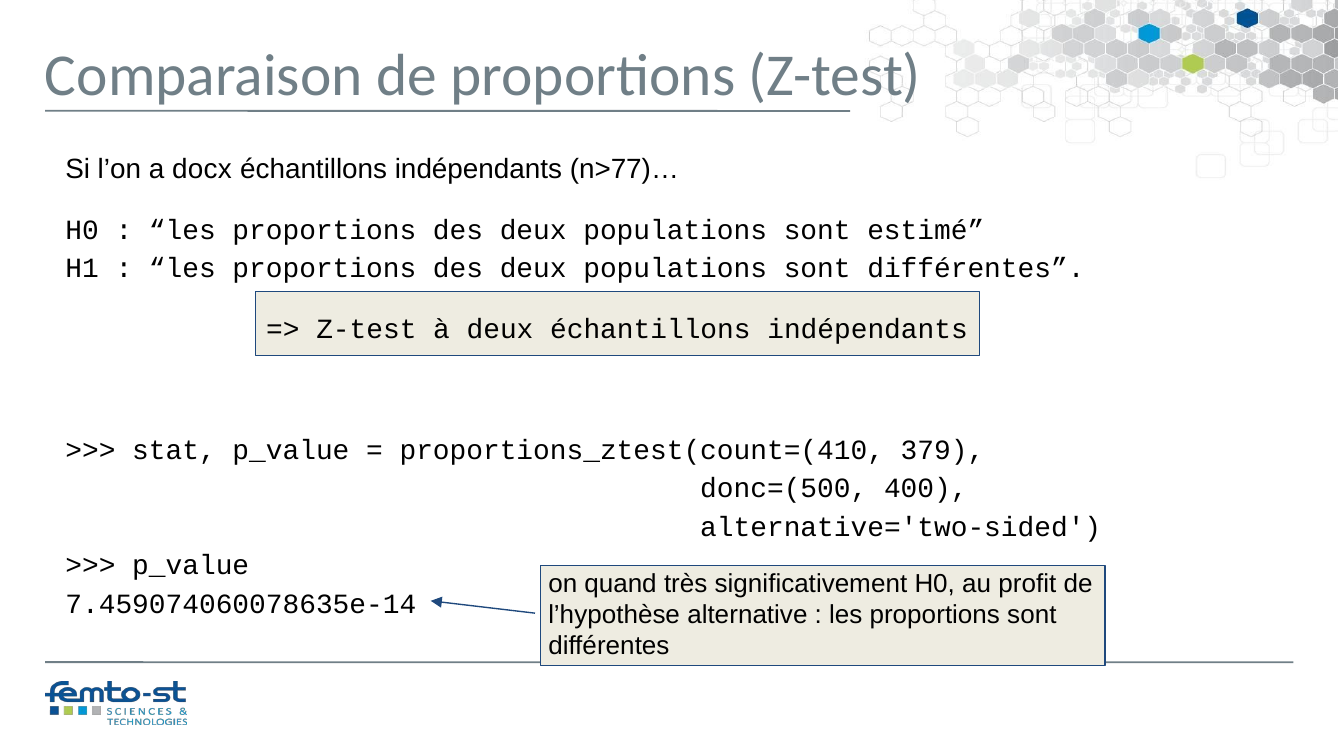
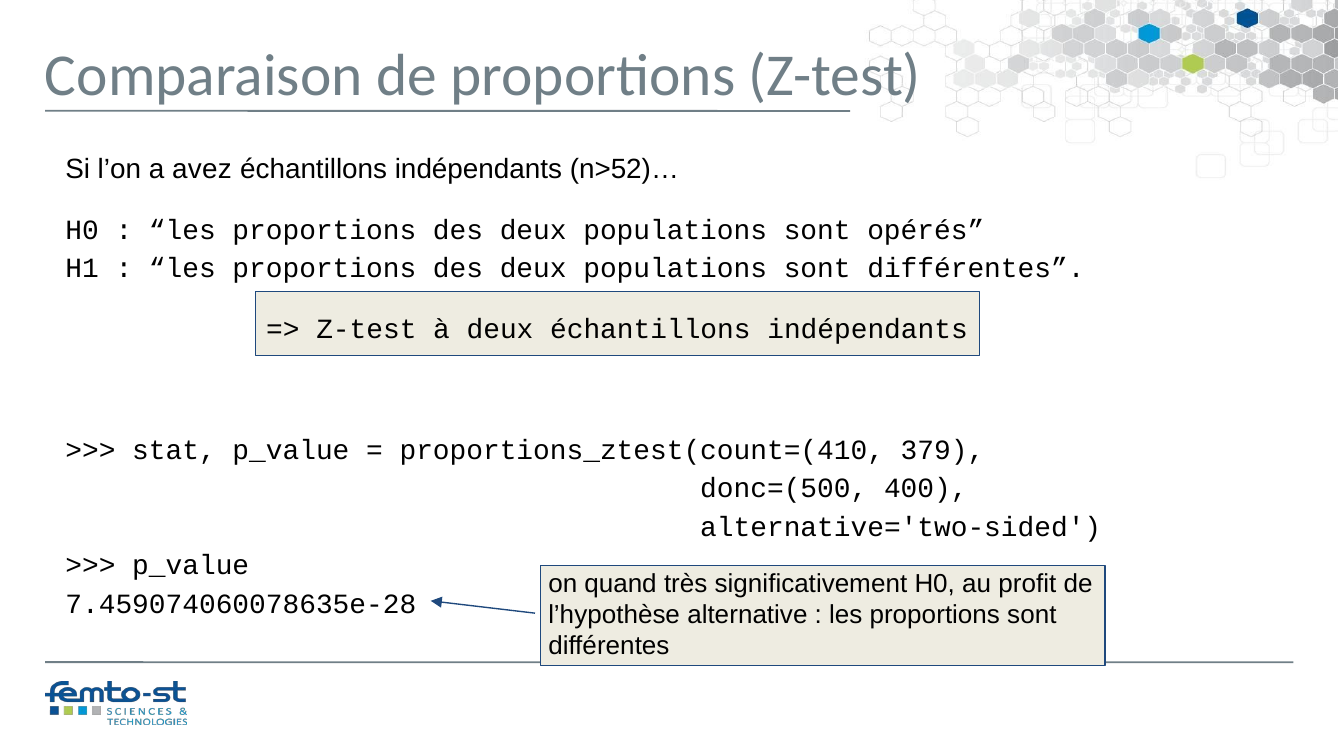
docx: docx -> avez (202, 169)
n>77)…: n>77)… -> n>52)… (624, 169)
estimé: estimé -> opérés (926, 230)
7.459074060078635e-14: 7.459074060078635e-14 -> 7.459074060078635e-28 (241, 605)
